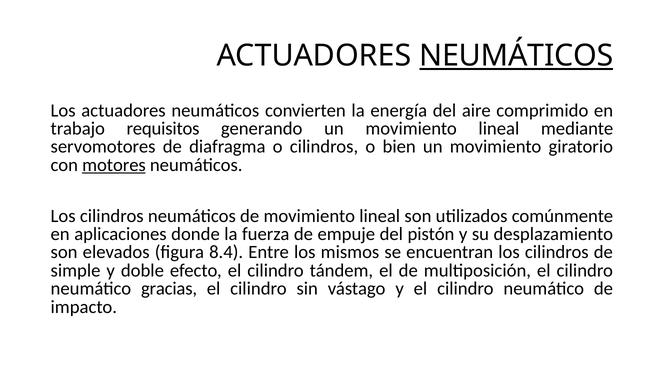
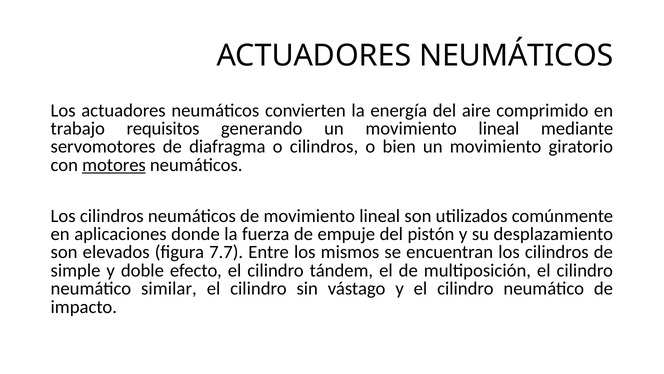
NEUMÁTICOS underline: present -> none (516, 56)
8.4: 8.4 -> 7.7 (226, 252)
gracias: gracias -> similar (169, 288)
